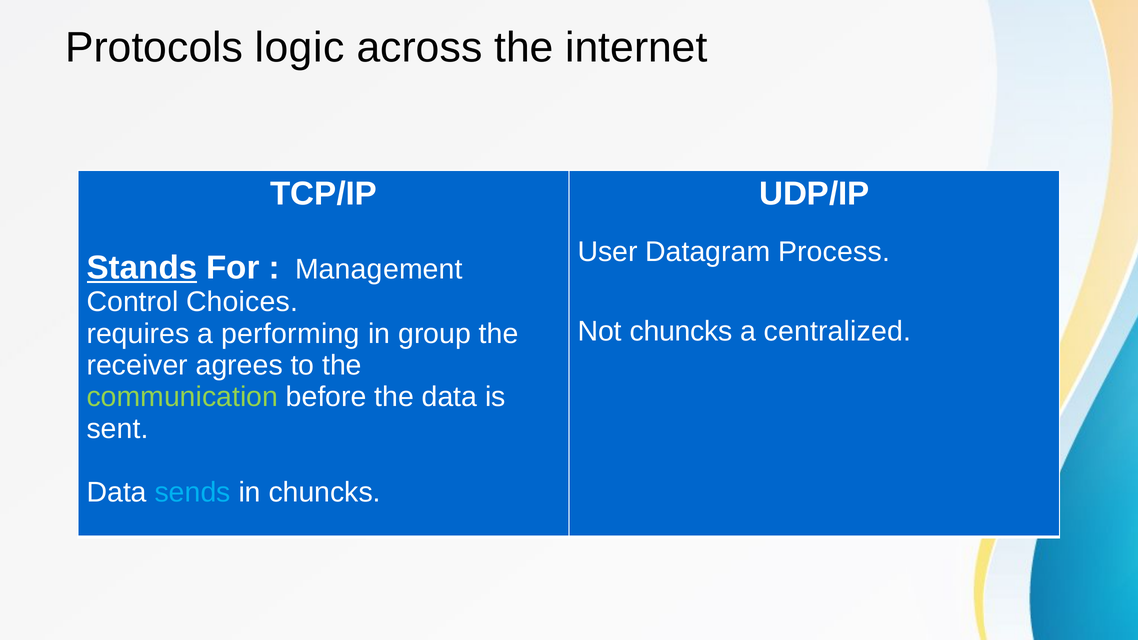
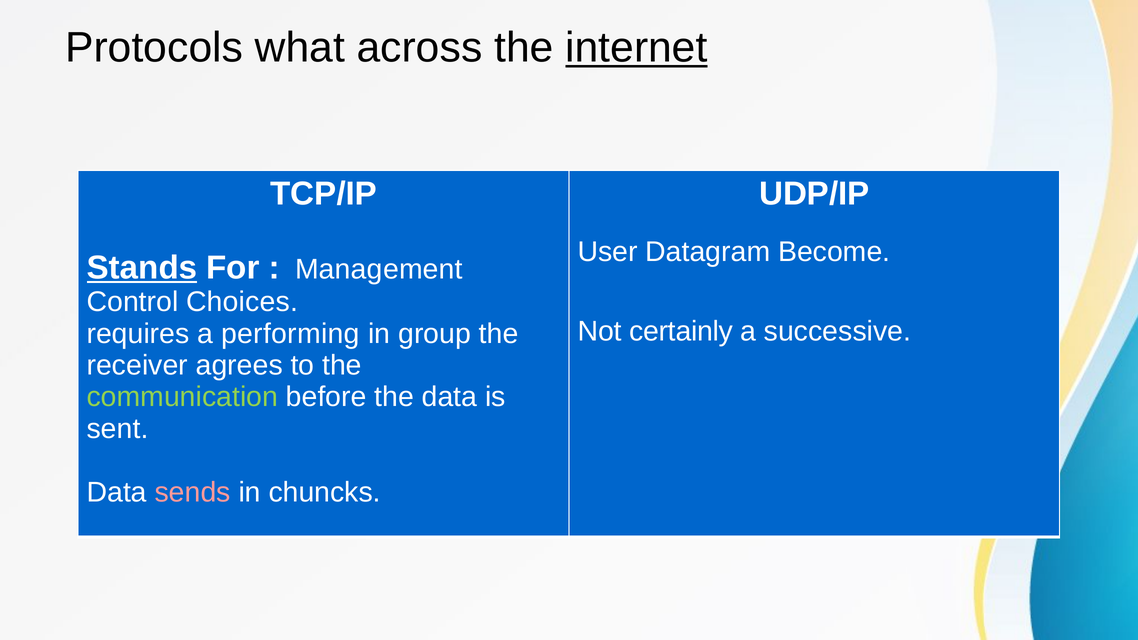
logic: logic -> what (300, 48)
internet underline: none -> present (636, 48)
Process: Process -> Become (834, 252)
Not chuncks: chuncks -> certainly (681, 331)
centralized: centralized -> successive (837, 331)
sends colour: light blue -> pink (193, 492)
